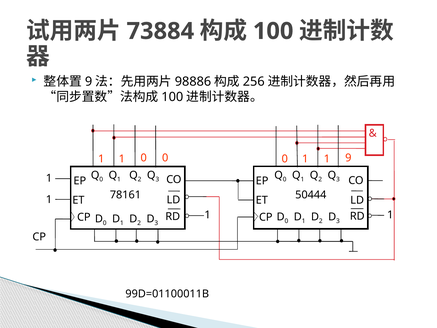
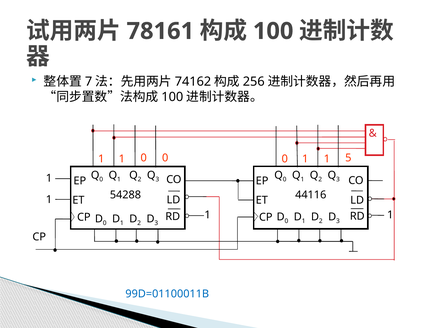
73884: 73884 -> 78161 (160, 31)
9: 9 -> 7 (89, 81)
98886: 98886 -> 74162 (193, 81)
1 9: 9 -> 5 (348, 158)
78161: 78161 -> 54288 (125, 195)
50444: 50444 -> 44116 (311, 195)
99D=01100011B colour: black -> blue (167, 294)
